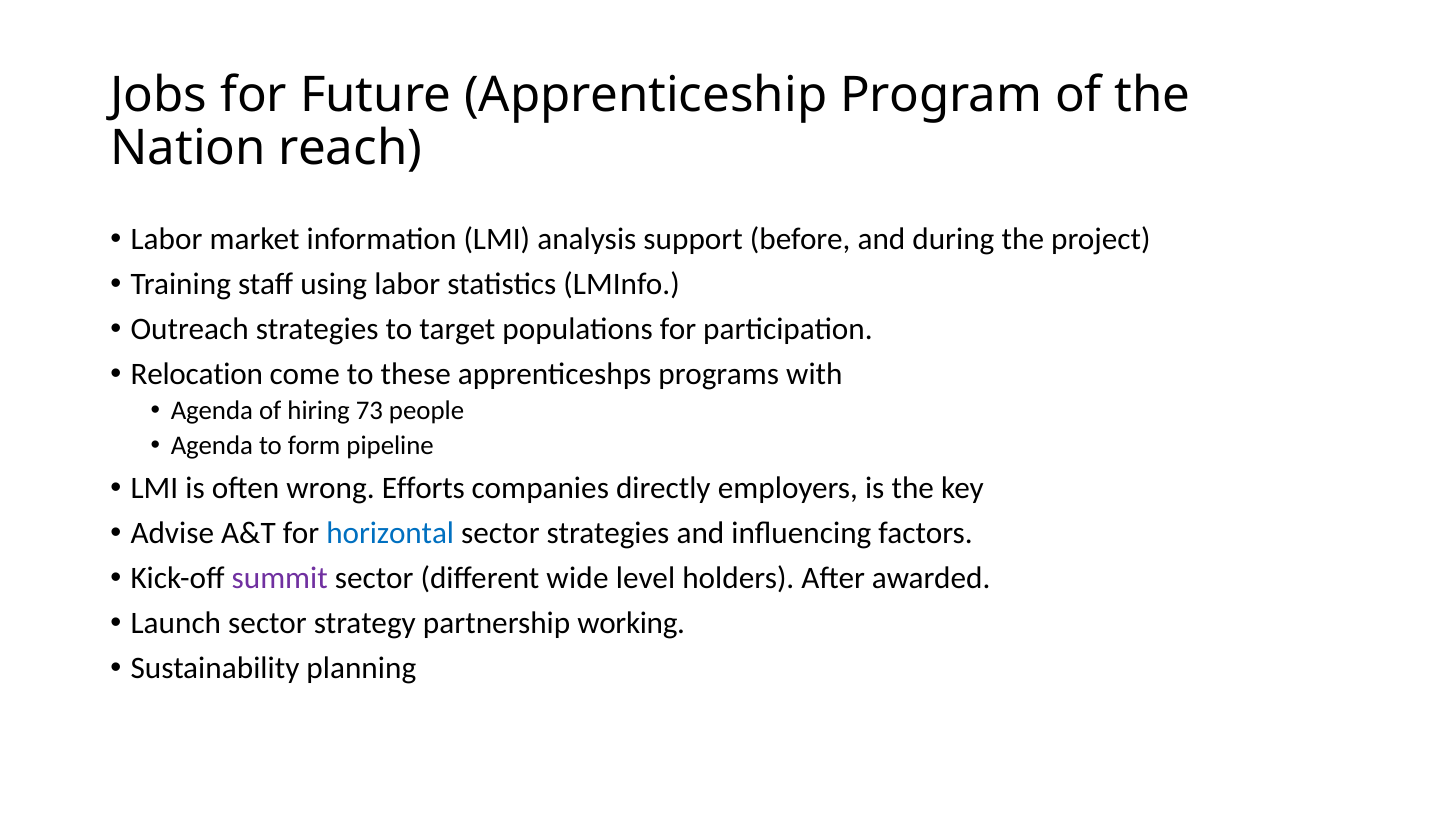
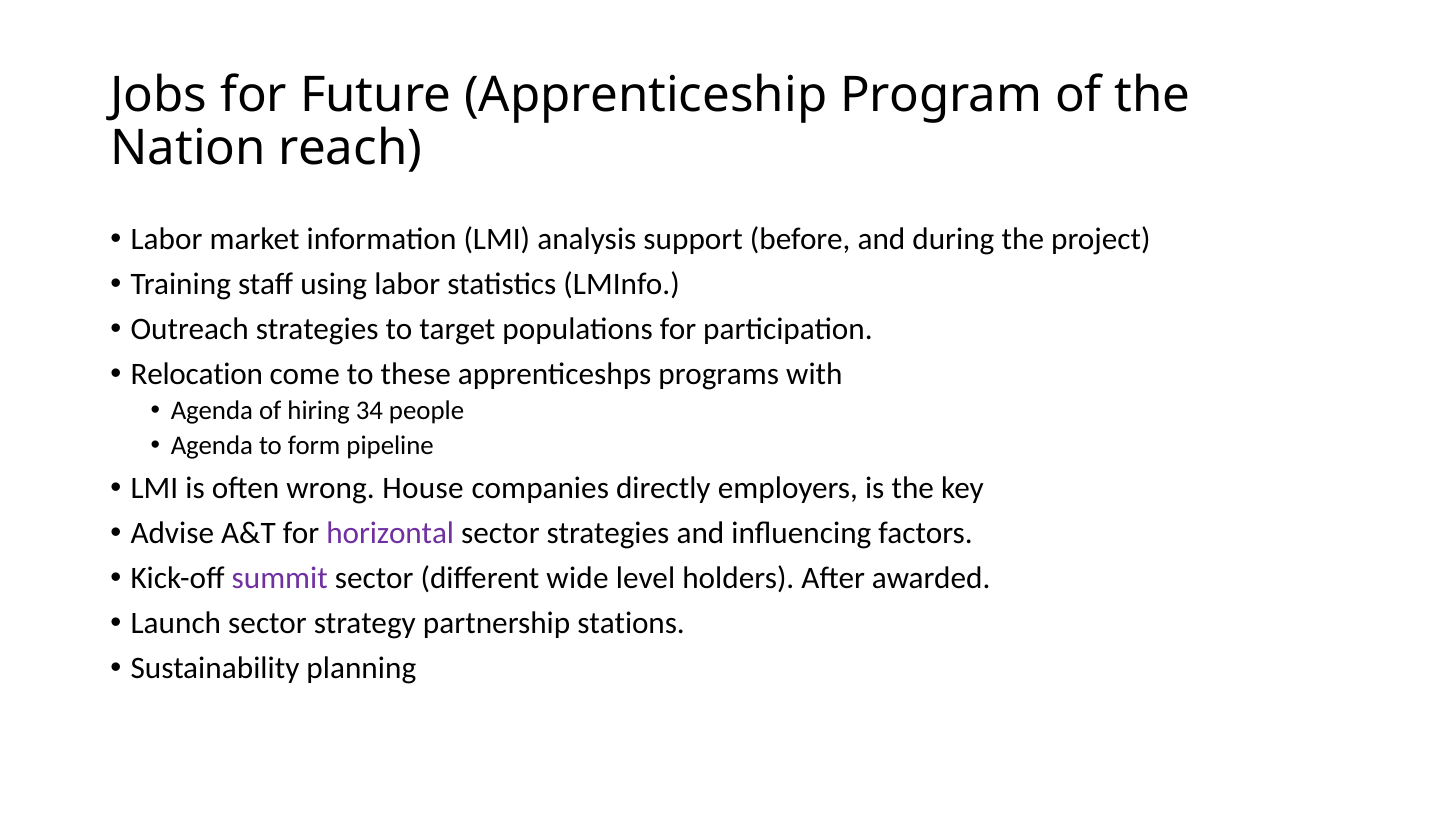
73: 73 -> 34 (369, 411)
Efforts: Efforts -> House (423, 488)
horizontal colour: blue -> purple (390, 533)
working: working -> stations (631, 623)
